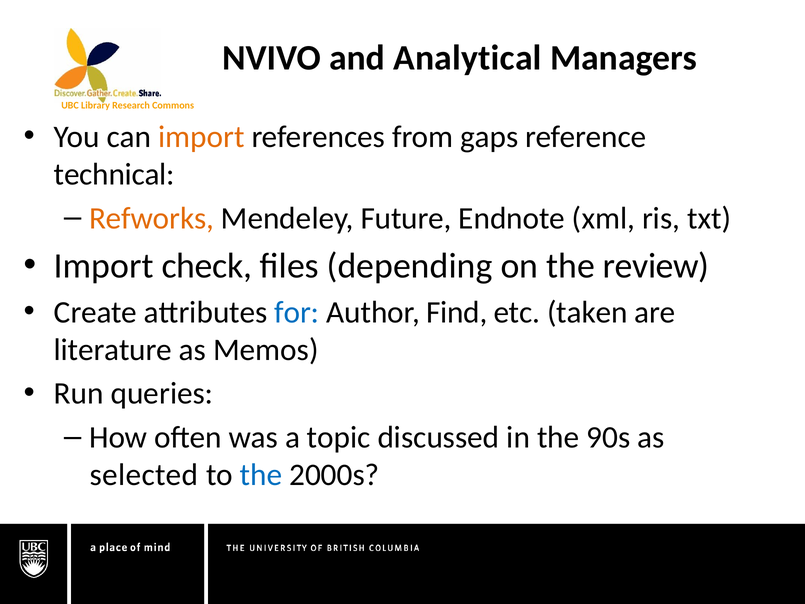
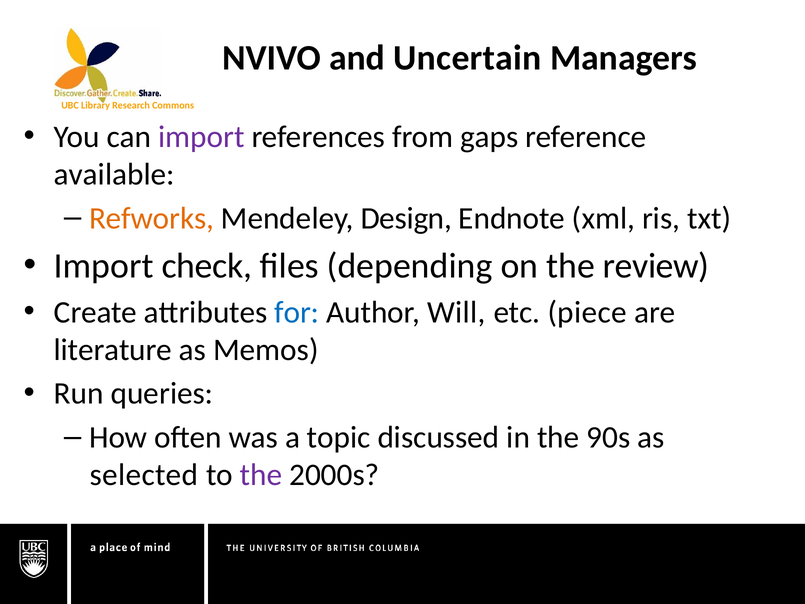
Analytical: Analytical -> Uncertain (467, 58)
import colour: orange -> purple (201, 137)
technical: technical -> available (114, 174)
Future: Future -> Design (406, 218)
Find: Find -> Will (457, 312)
taken: taken -> piece (587, 312)
the colour: blue -> purple (261, 475)
